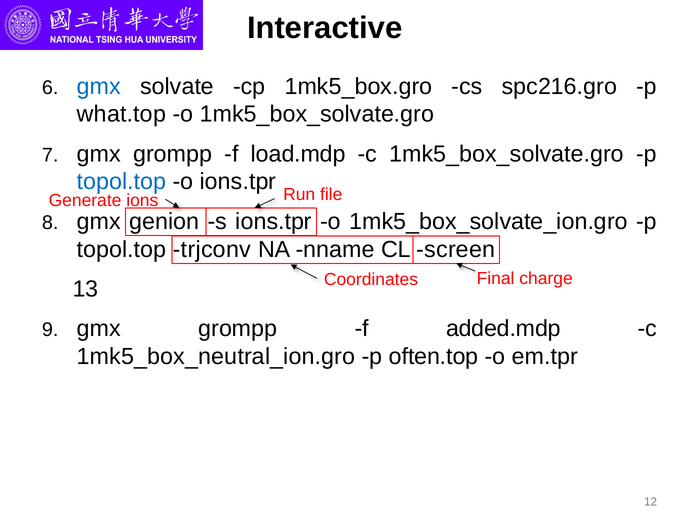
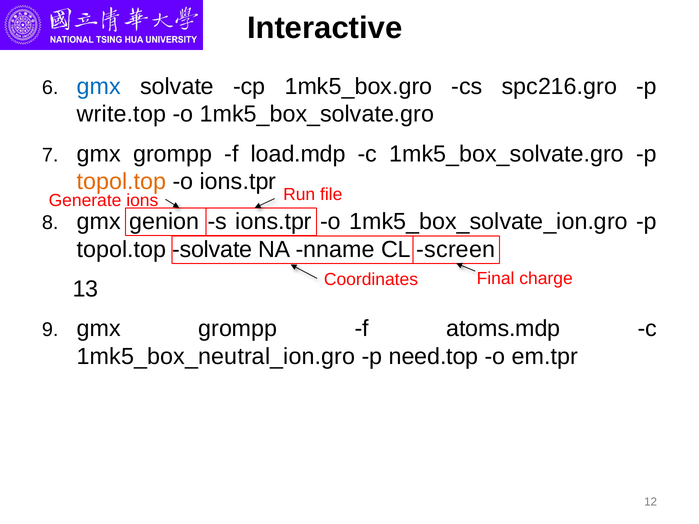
what.top: what.top -> write.top (121, 114)
topol.top colour: blue -> orange (122, 182)
topol.top trjconv: trjconv -> solvate (212, 249)
added.mdp: added.mdp -> atoms.mdp (503, 329)
often.top: often.top -> need.top (434, 357)
